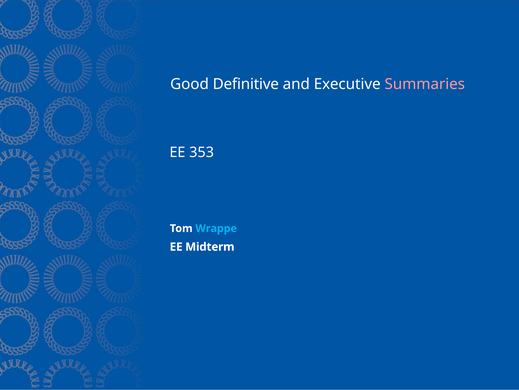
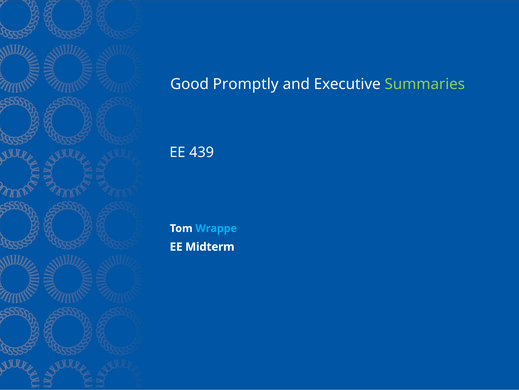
Definitive: Definitive -> Promptly (246, 84)
Summaries colour: pink -> light green (425, 84)
353: 353 -> 439 (202, 152)
